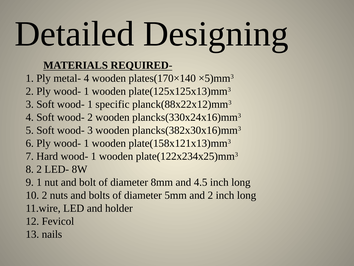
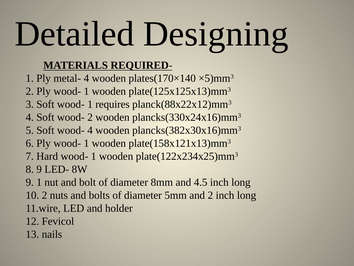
specific: specific -> requires (113, 104)
wood- 3: 3 -> 4 (90, 130)
8 2: 2 -> 9 (39, 169)
